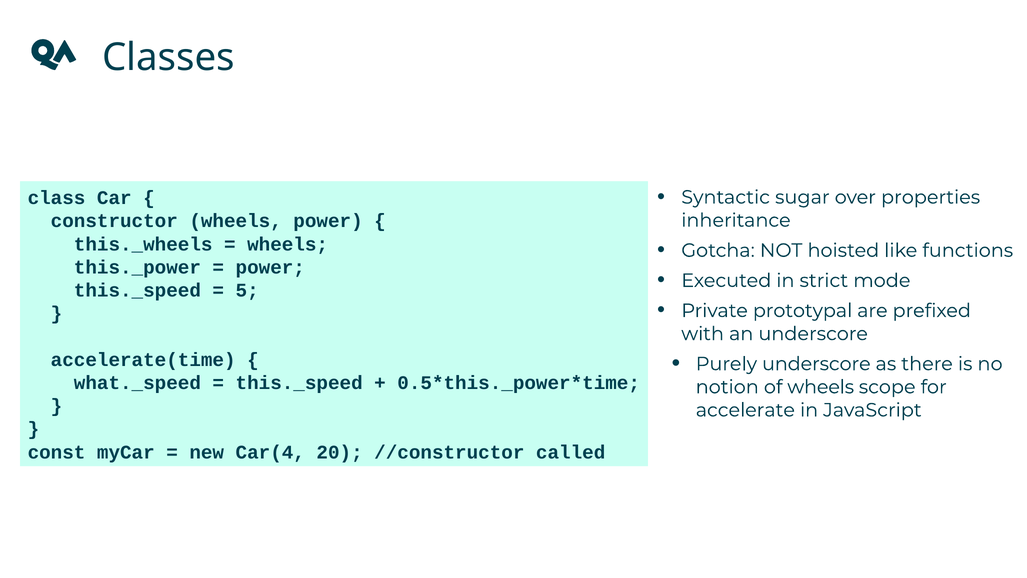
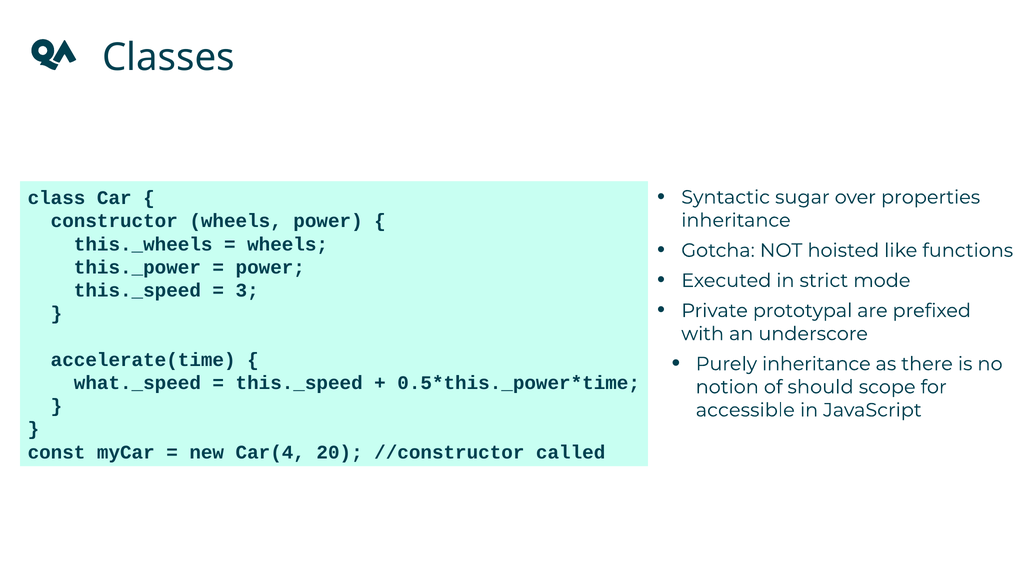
5: 5 -> 3 (247, 290)
Purely underscore: underscore -> inheritance (816, 364)
of wheels: wheels -> should (821, 387)
accelerate: accelerate -> accessible (745, 410)
